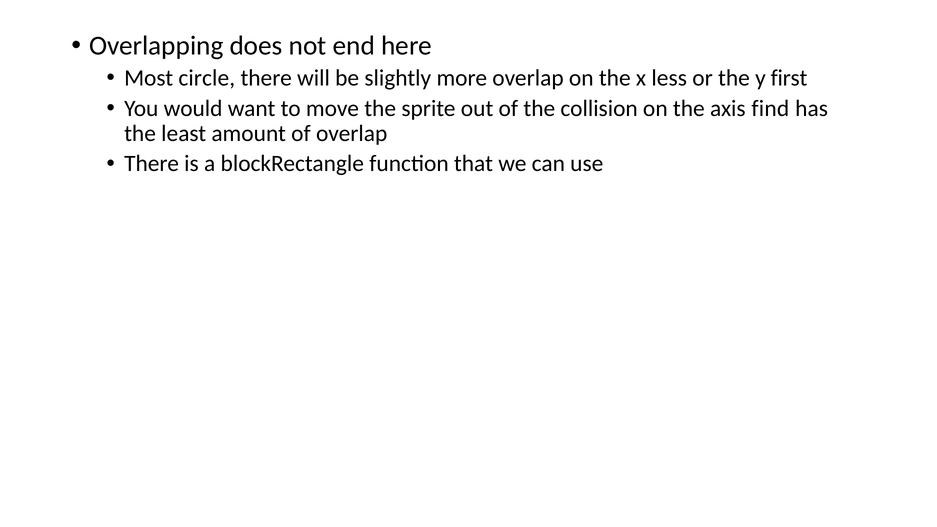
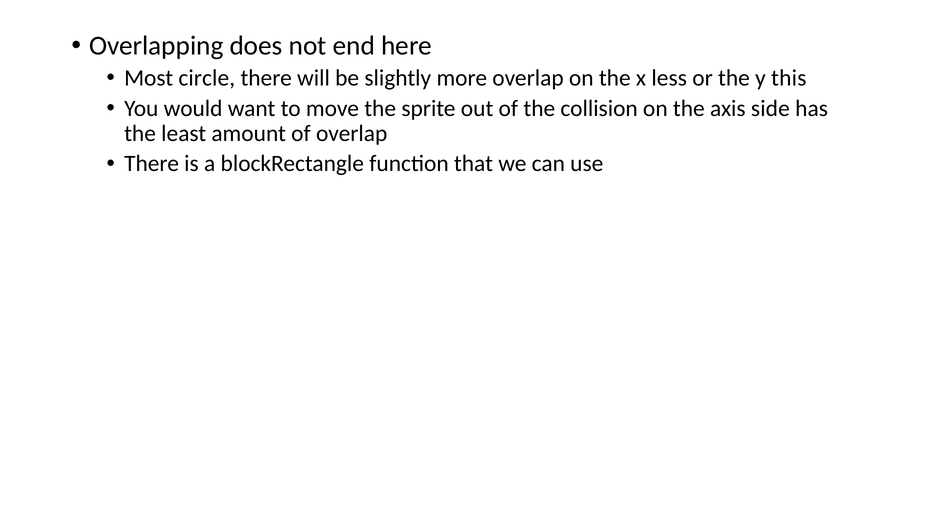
first: first -> this (789, 78)
find: find -> side (770, 108)
